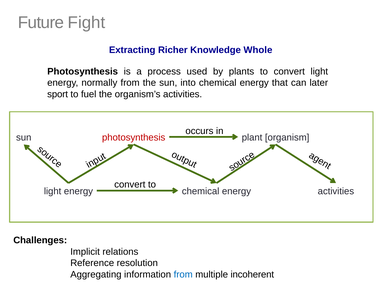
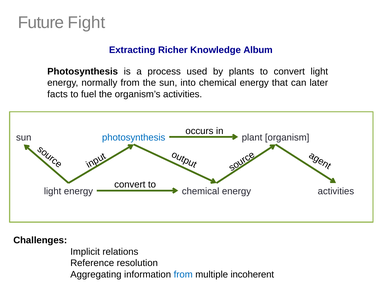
Whole: Whole -> Album (258, 50)
sport: sport -> facts (58, 94)
photosynthesis colour: red -> blue (134, 138)
